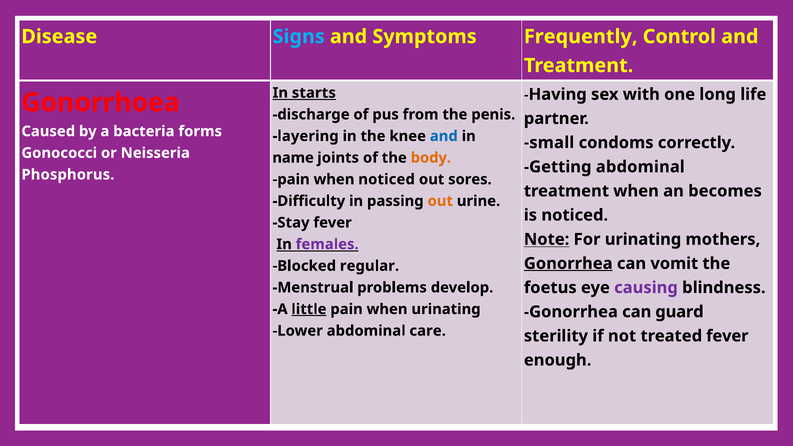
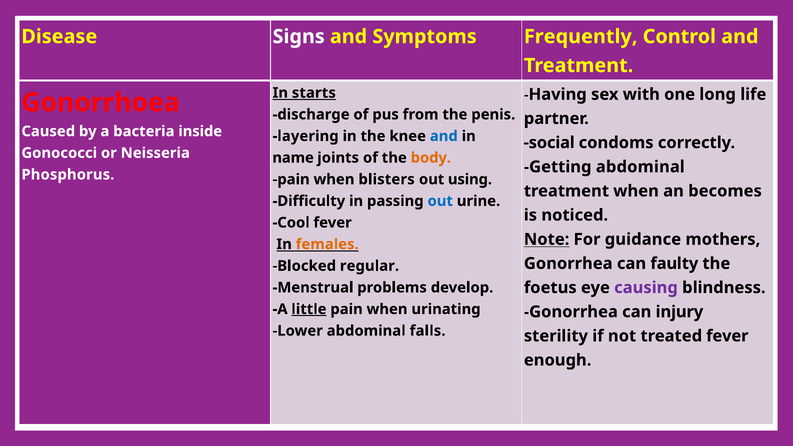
Signs colour: light blue -> white (299, 37)
forms: forms -> inside (200, 131)
small: small -> social (549, 143)
when noticed: noticed -> blisters (387, 179)
sores: sores -> using (470, 179)
out colour: orange -> blue (440, 201)
Stay: Stay -> Cool (291, 223)
For urinating: urinating -> guidance (643, 239)
females colour: purple -> orange (327, 244)
Gonorrhea underline: present -> none (568, 264)
vomit: vomit -> faulty (674, 264)
guard: guard -> injury (679, 312)
care: care -> falls (428, 331)
